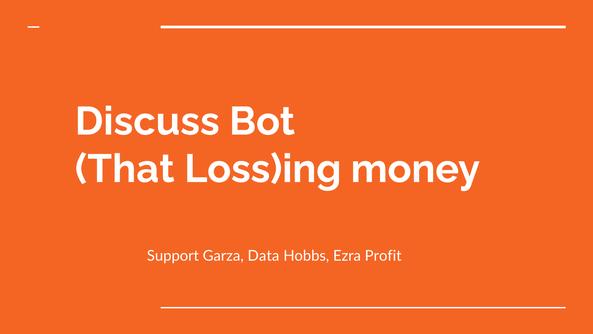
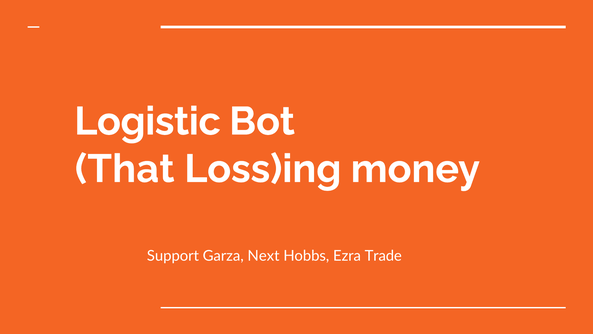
Discuss: Discuss -> Logistic (148, 121)
Data: Data -> Next (263, 256)
Profit: Profit -> Trade (383, 256)
